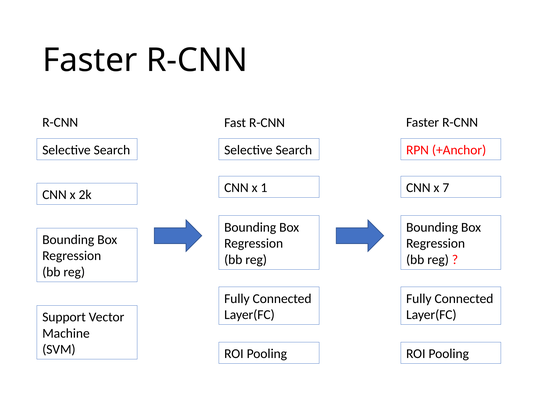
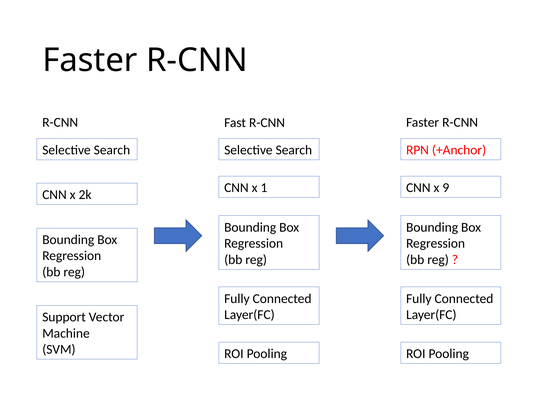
7: 7 -> 9 (446, 187)
